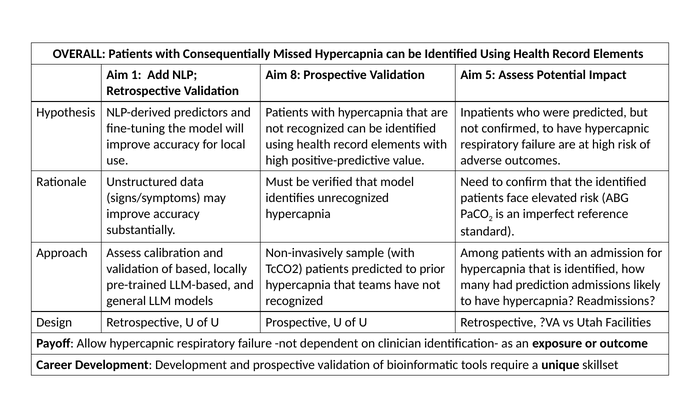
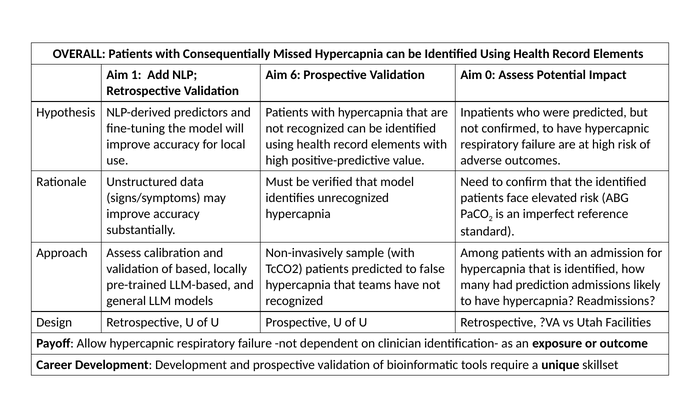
8: 8 -> 6 (295, 75)
5: 5 -> 0 (490, 75)
prior: prior -> false (432, 269)
